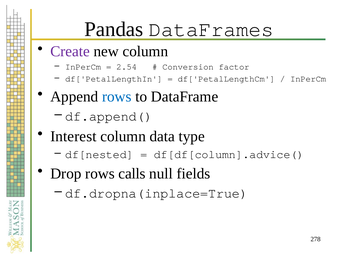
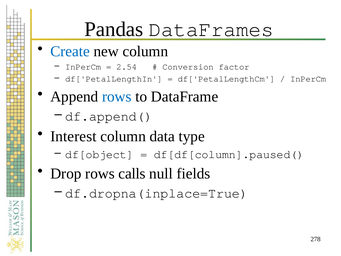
Create colour: purple -> blue (70, 51)
df[nested: df[nested -> df[object (99, 154)
df[df[column].advice(: df[df[column].advice( -> df[df[column].paused( (229, 154)
